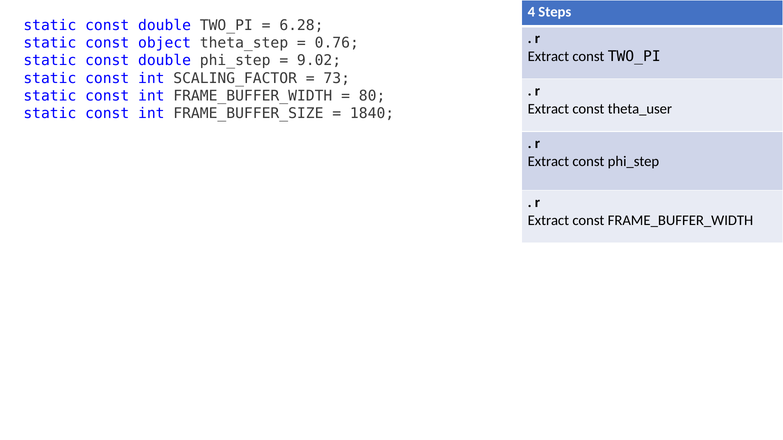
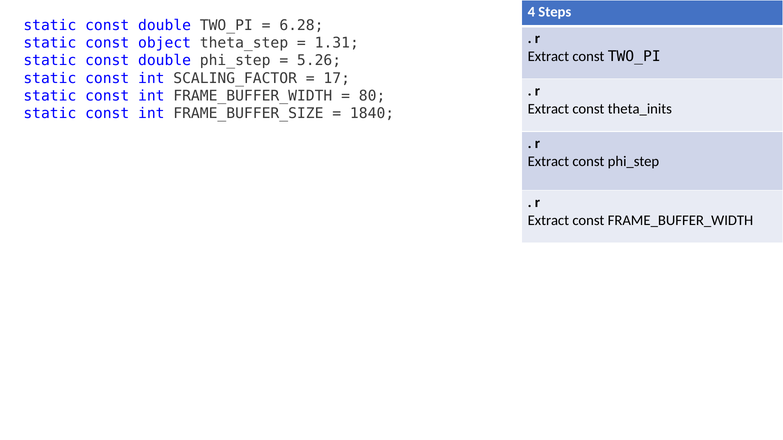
0.76: 0.76 -> 1.31 (337, 43)
9.02: 9.02 -> 5.26 (319, 61)
73: 73 -> 17 (337, 78)
theta_user: theta_user -> theta_inits (640, 109)
